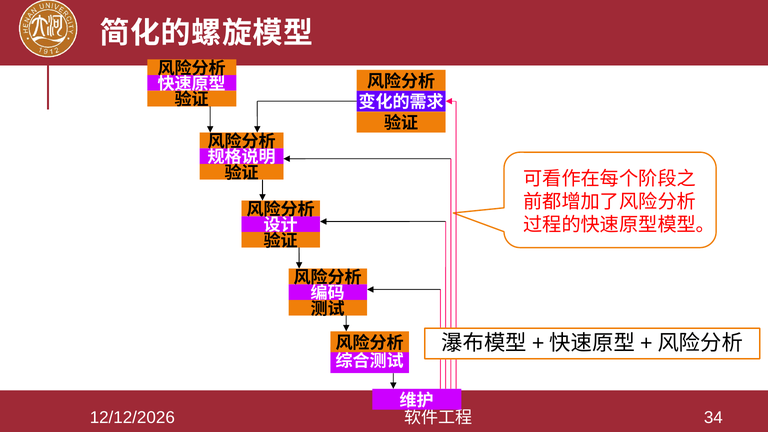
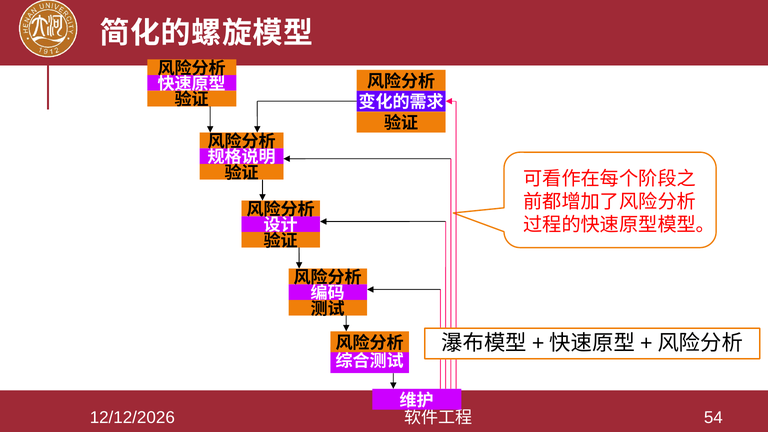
34: 34 -> 54 (713, 417)
